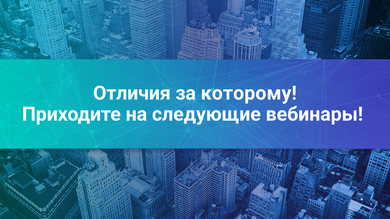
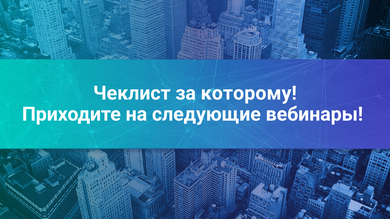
Отличия: Отличия -> Чеклист (132, 93)
